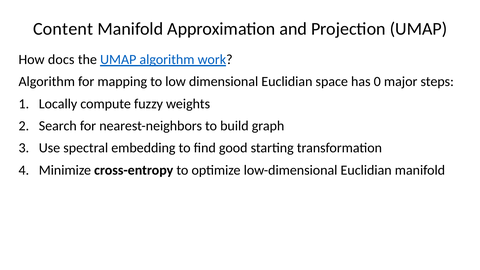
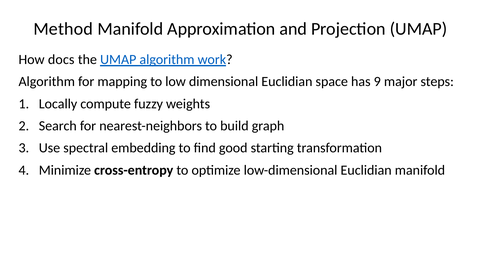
Content: Content -> Method (63, 29)
0: 0 -> 9 (377, 82)
